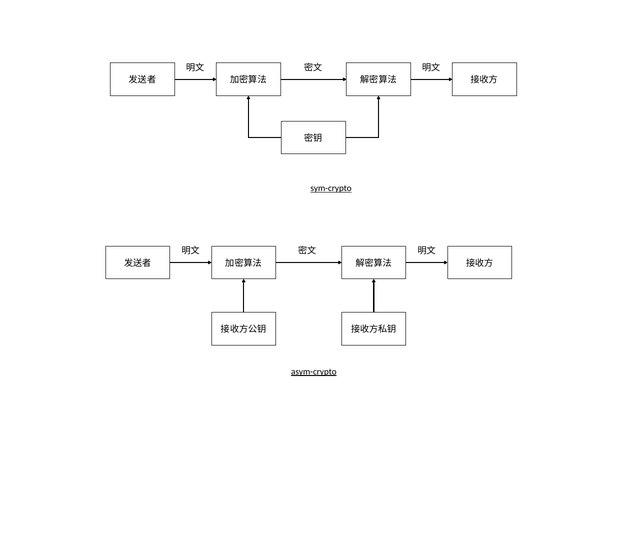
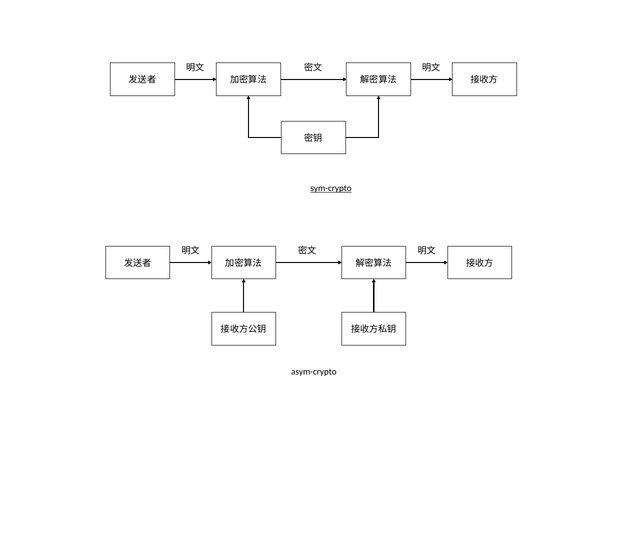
asym-crypto underline: present -> none (314, 372)
